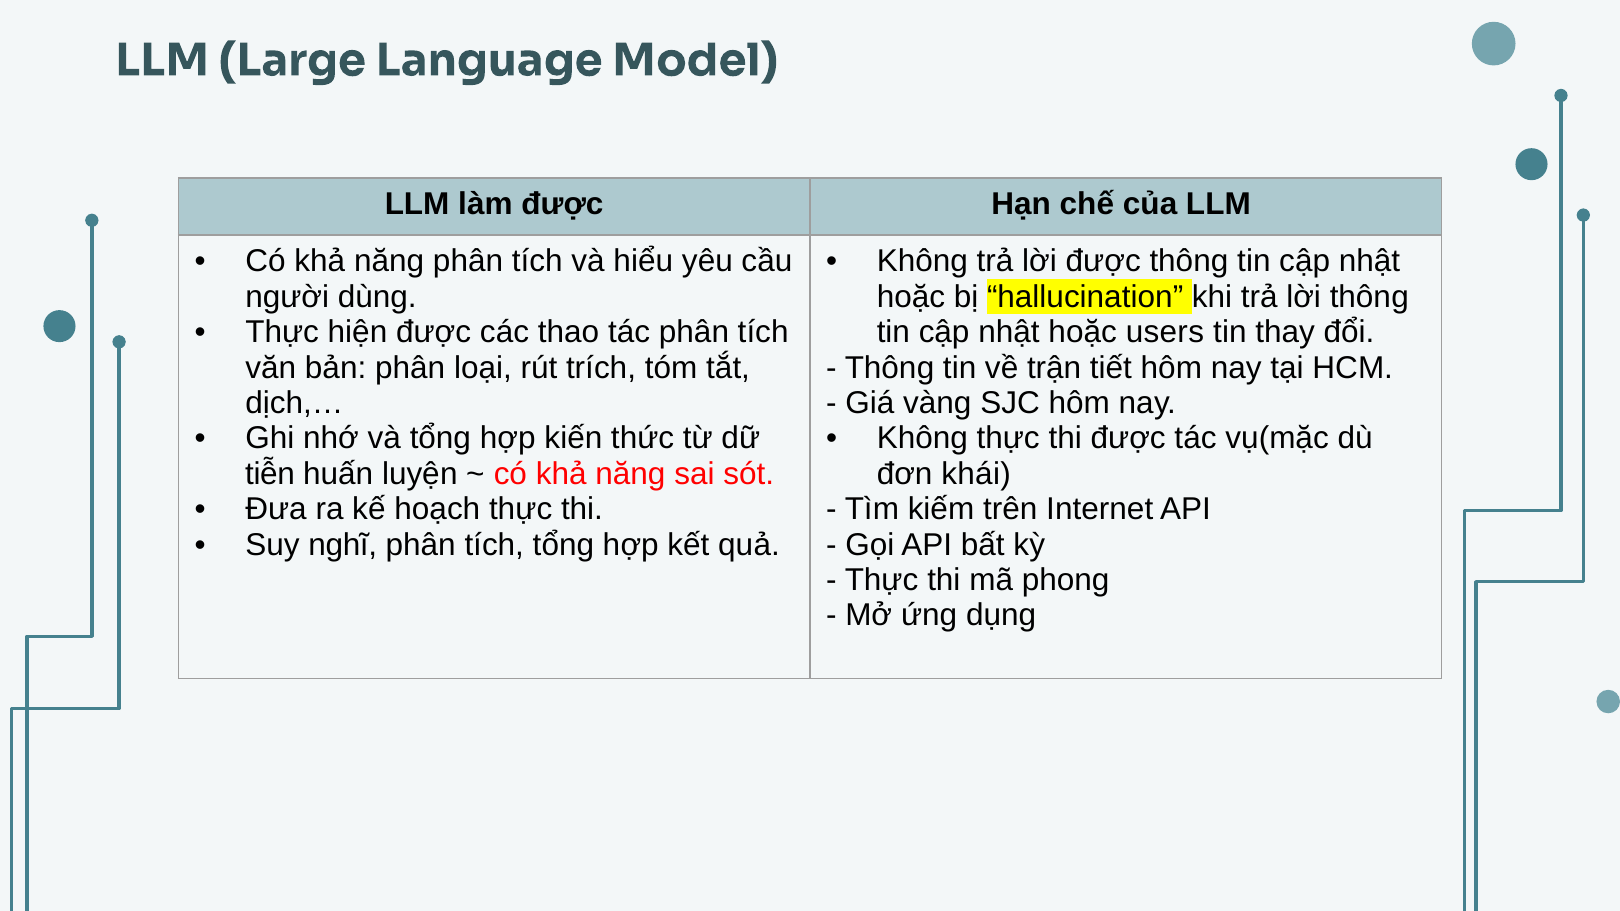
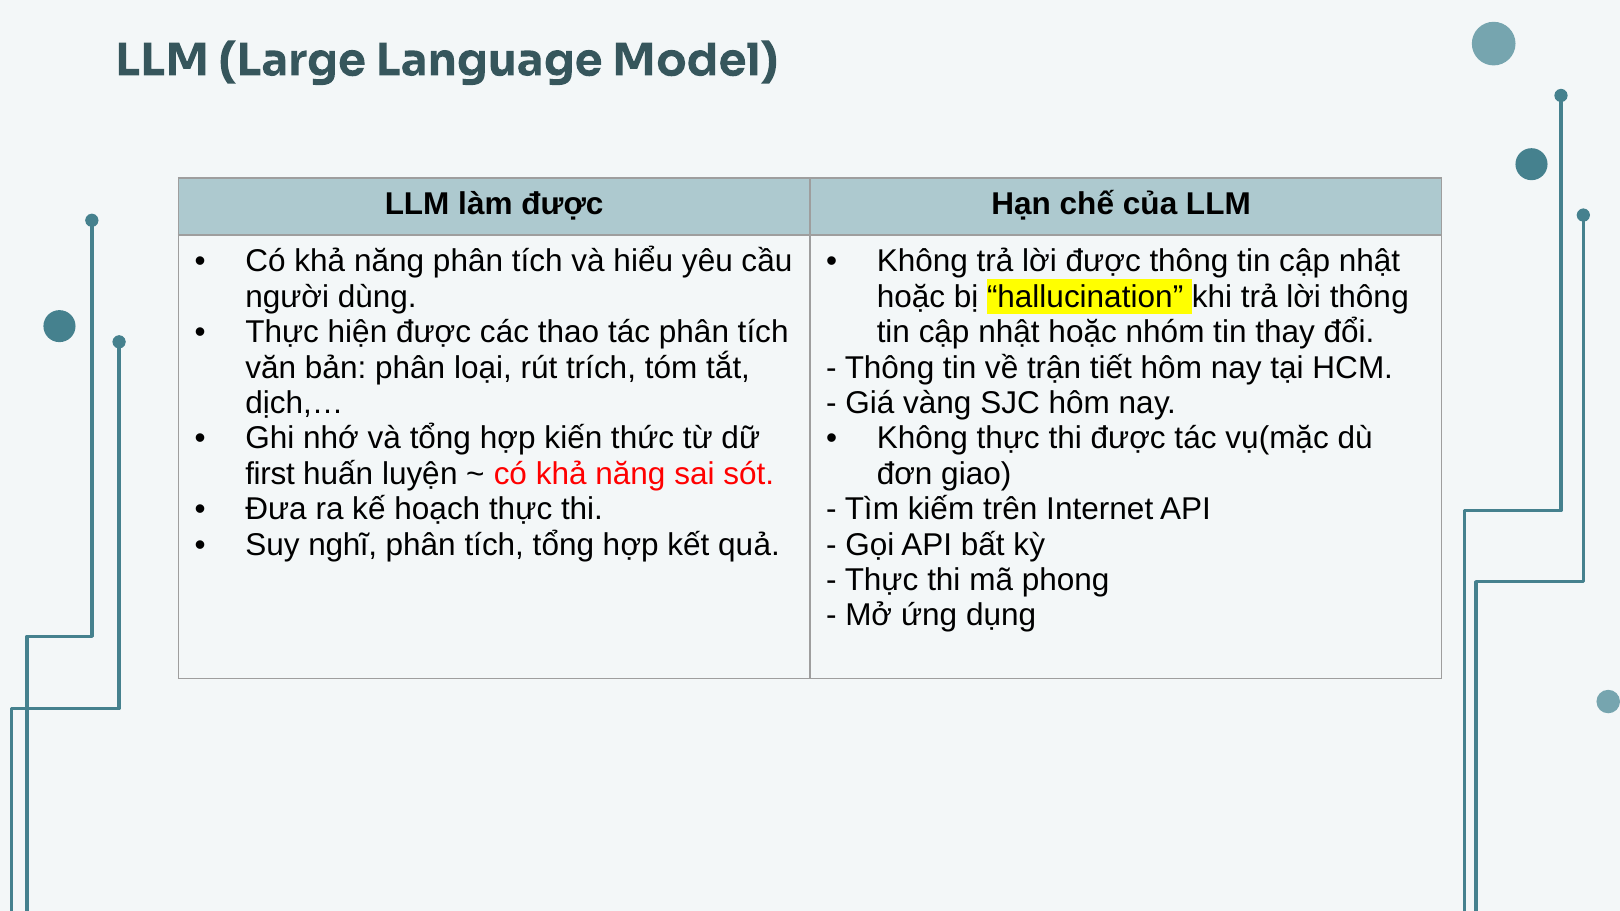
users: users -> nhóm (1165, 332)
tiễn: tiễn -> first (270, 474)
khái: khái -> giao (976, 474)
